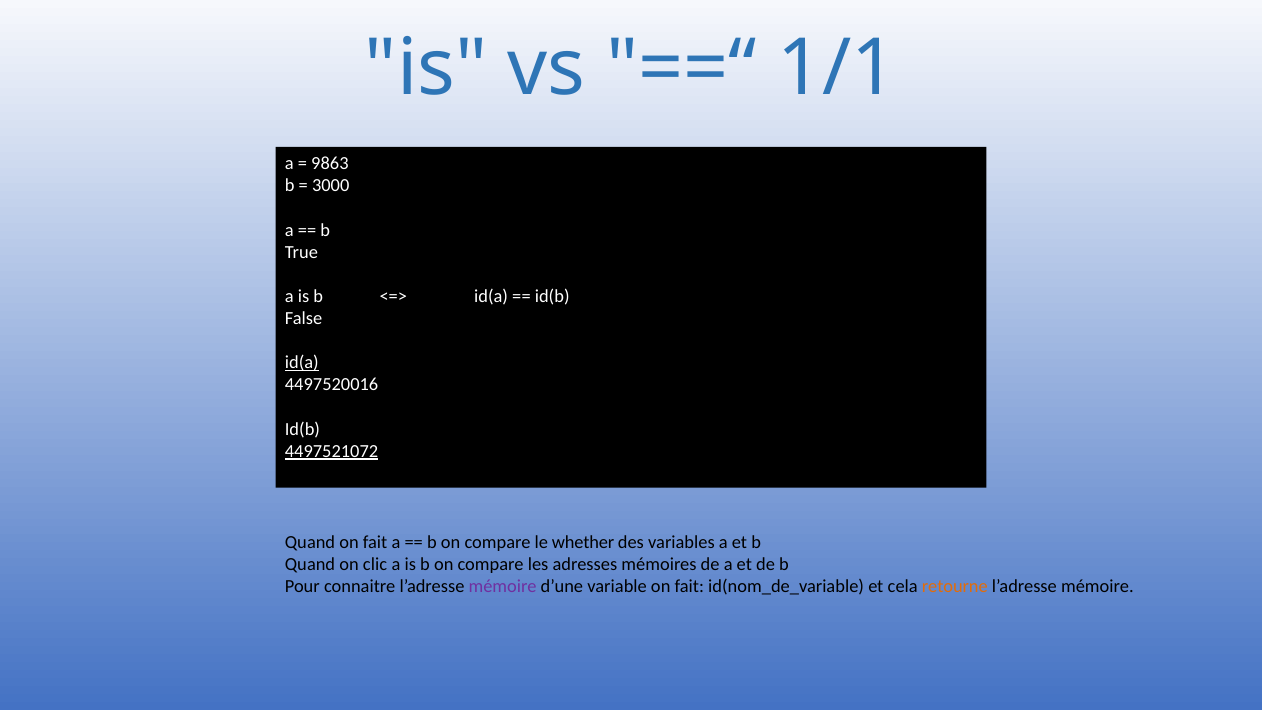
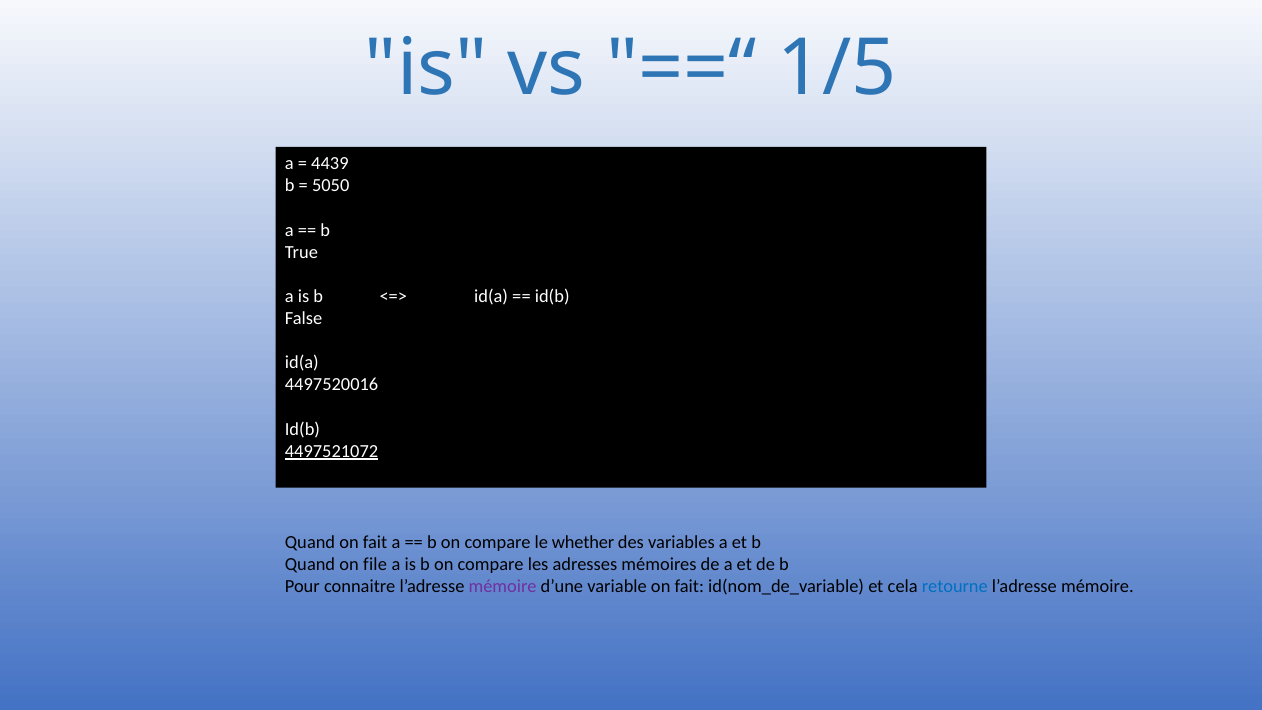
1/1: 1/1 -> 1/5 (837, 68)
9863: 9863 -> 4439 (330, 164)
3000: 3000 -> 5050 (331, 186)
id(a underline: present -> none (302, 363)
clic: clic -> file (375, 565)
retourne colour: orange -> blue (955, 587)
